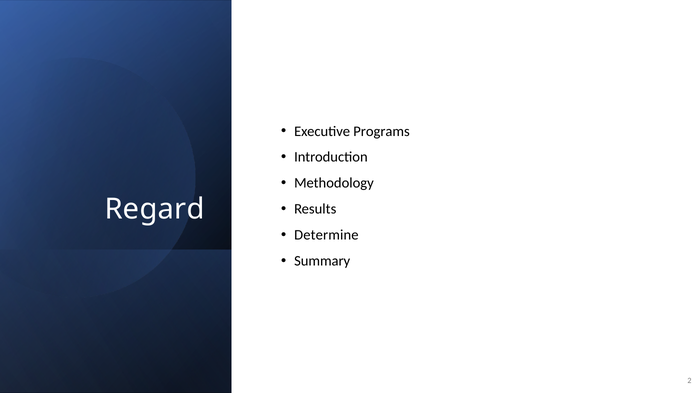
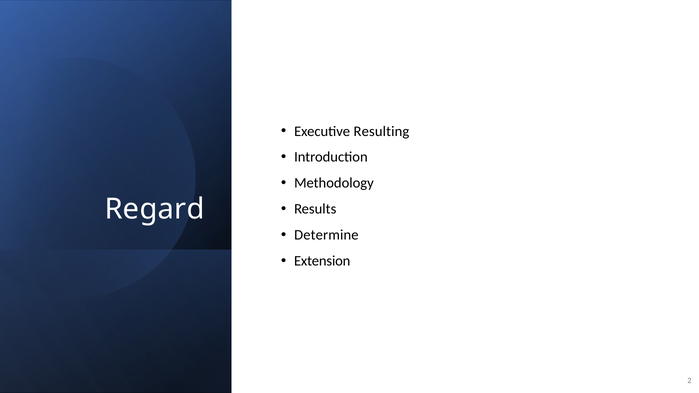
Programs: Programs -> Resulting (381, 131)
Summary: Summary -> Extension (322, 261)
